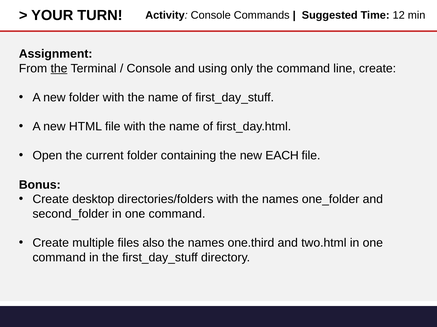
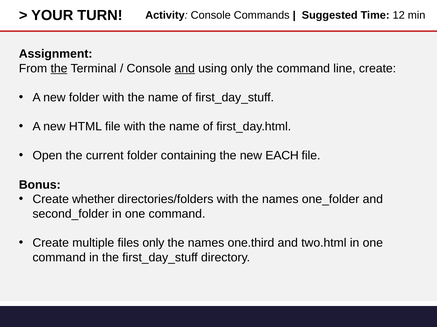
and underline: none -> present (185, 69)
desktop: desktop -> whether (93, 200)
files also: also -> only (153, 243)
